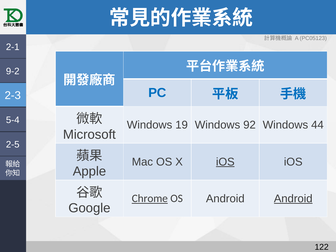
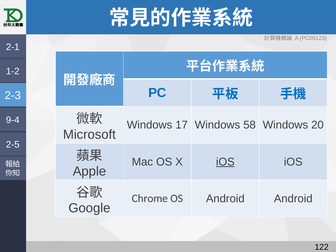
9-2: 9-2 -> 1-2 (13, 71)
5-4: 5-4 -> 9-4 (13, 120)
19: 19 -> 17 (182, 125)
92: 92 -> 58 (250, 125)
44: 44 -> 20 (317, 125)
Chrome underline: present -> none (150, 199)
Android underline: present -> none (293, 199)
